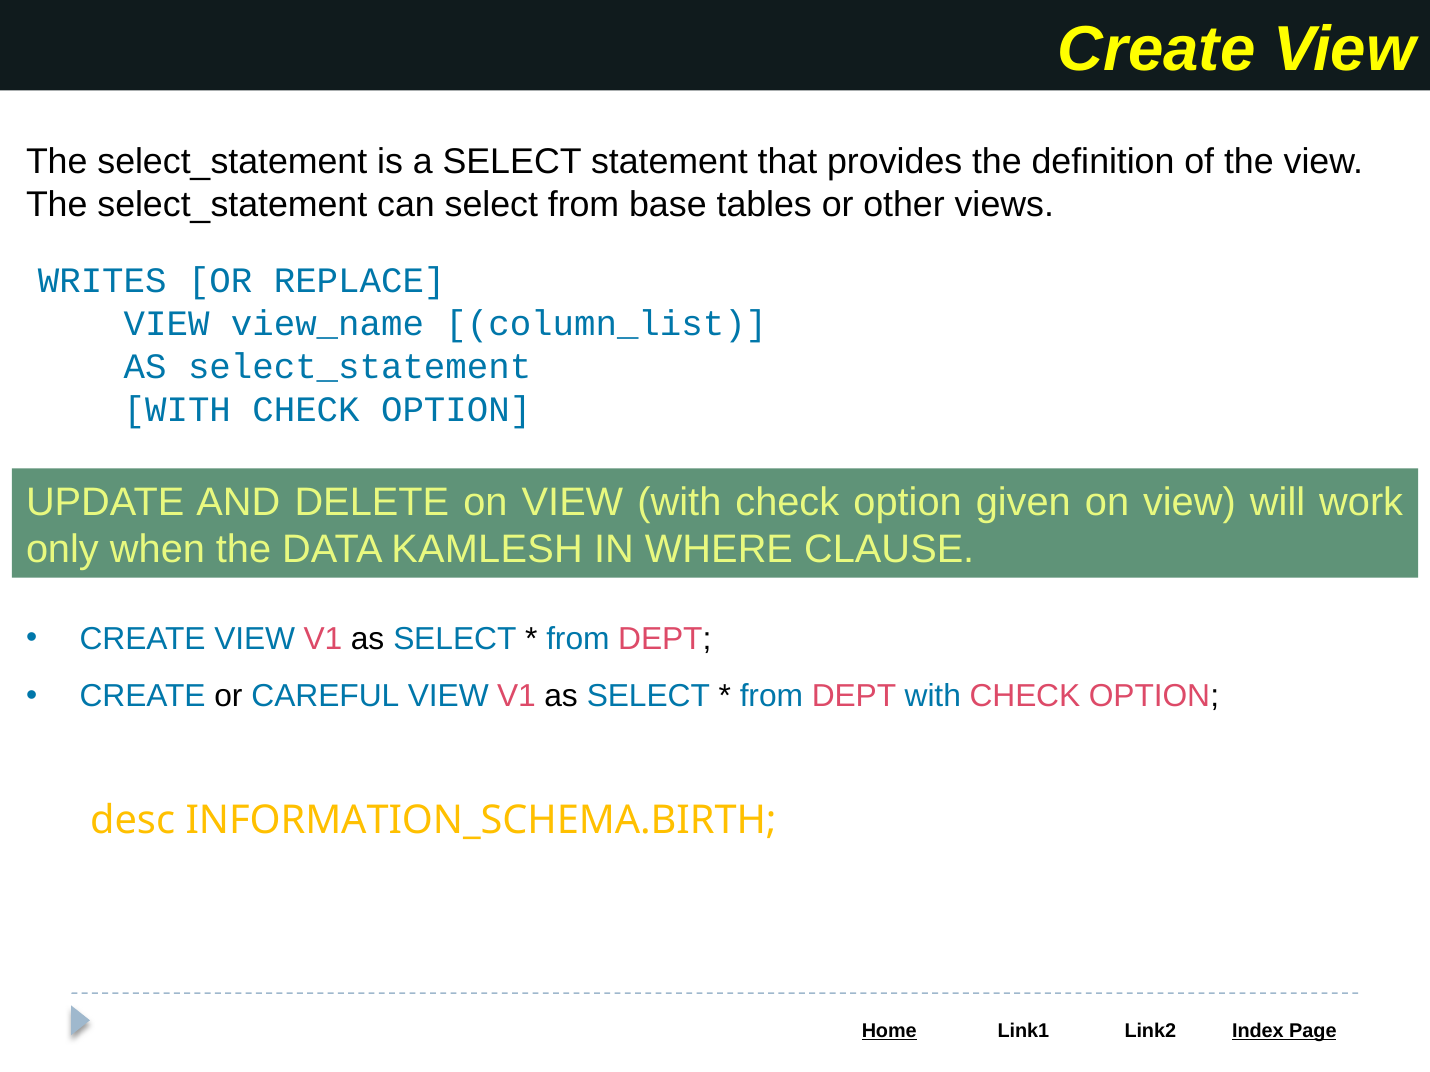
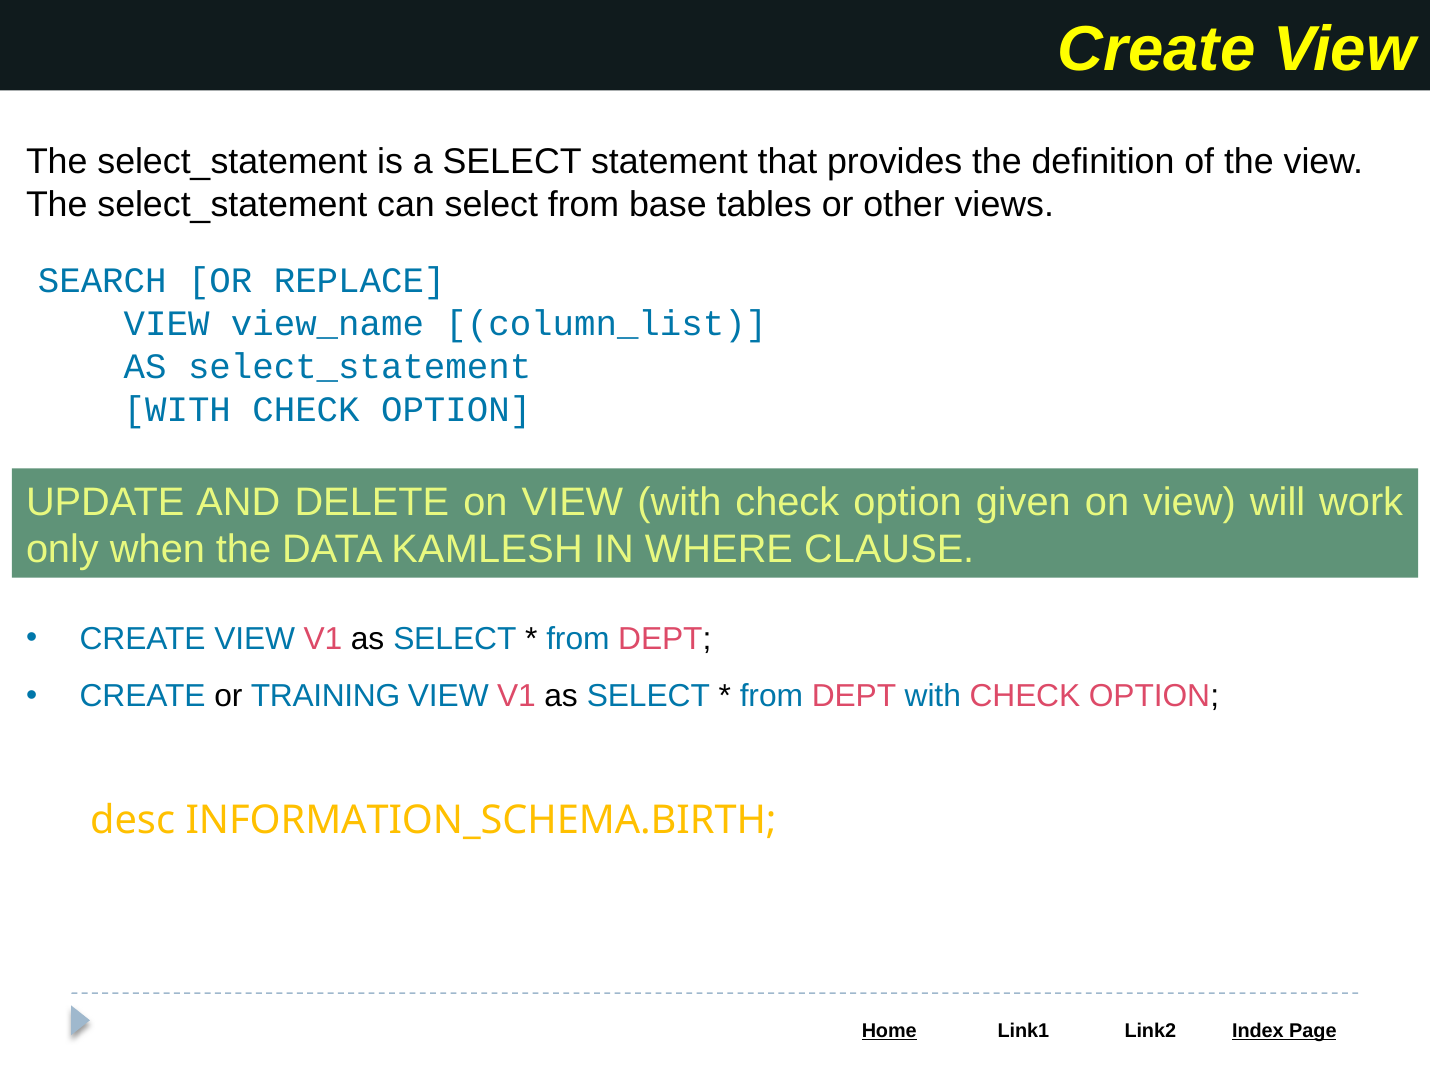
WRITES: WRITES -> SEARCH (102, 281)
CAREFUL: CAREFUL -> TRAINING (326, 697)
